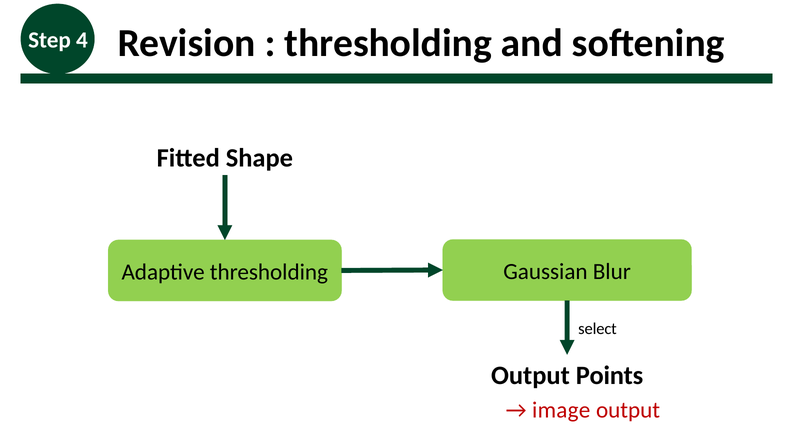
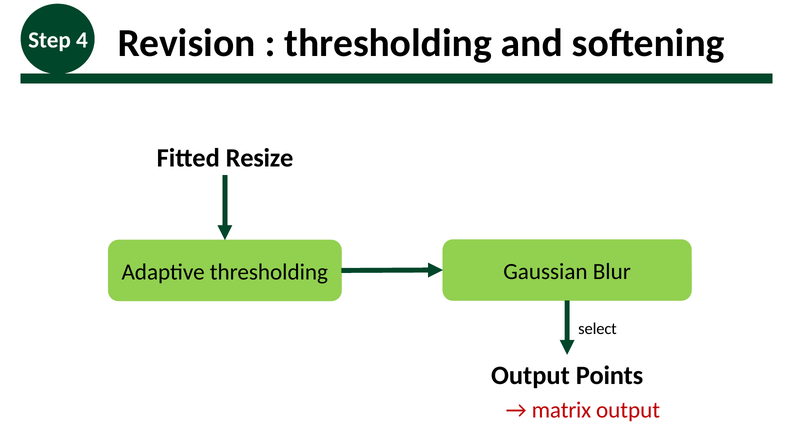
Shape: Shape -> Resize (260, 158)
image: image -> matrix (561, 410)
